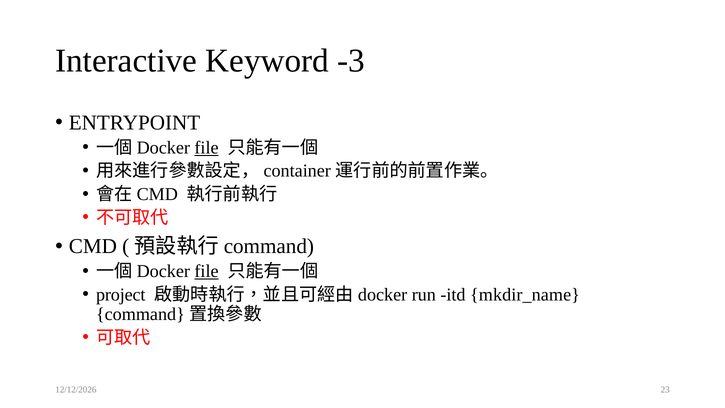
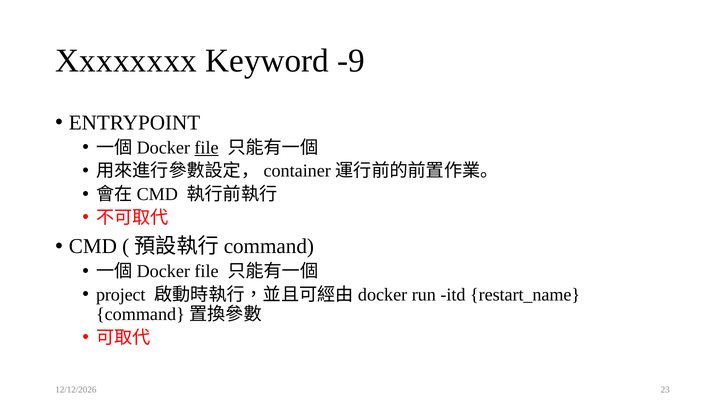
Interactive: Interactive -> Xxxxxxxx (126, 61)
-3: -3 -> -9 (351, 61)
file underline: present -> none (207, 271)
mkdir_name: mkdir_name -> restart_name (525, 295)
